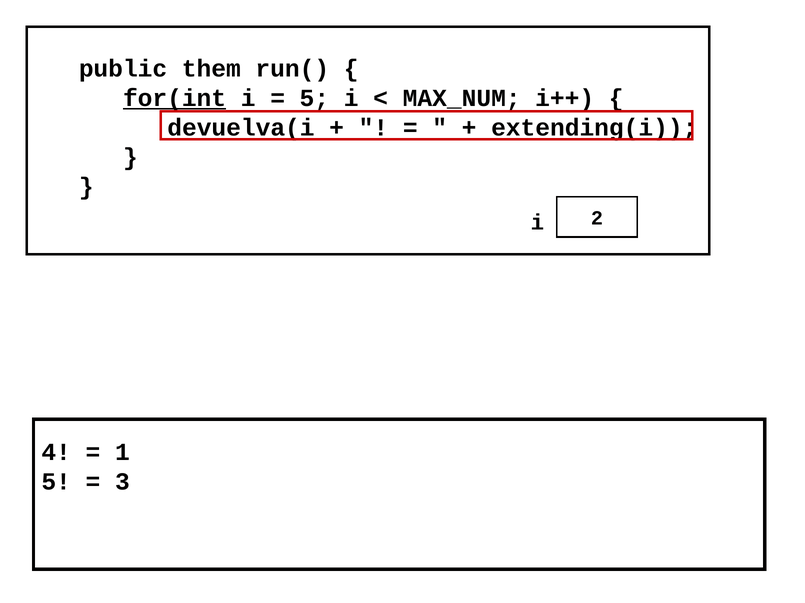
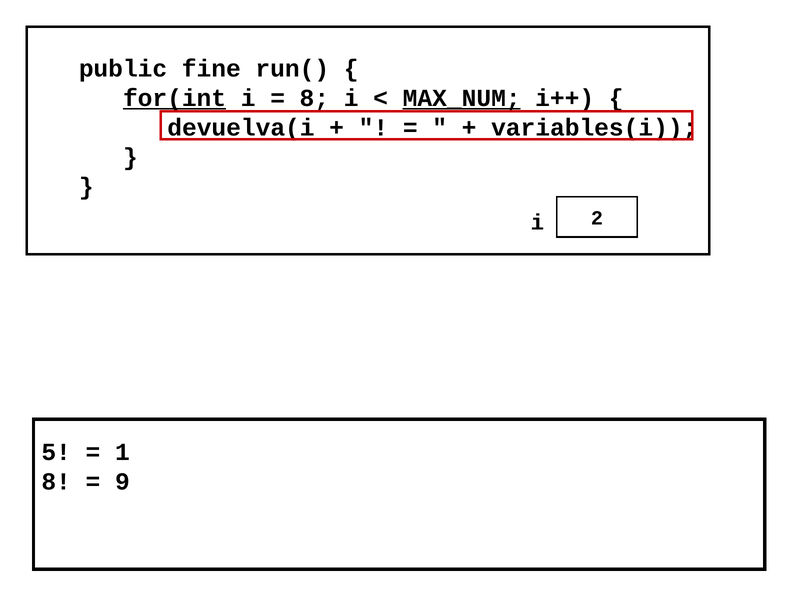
them: them -> fine (211, 69)
5: 5 -> 8 (314, 98)
MAX_NUM underline: none -> present (462, 98)
extending(i: extending(i -> variables(i (594, 128)
4: 4 -> 5 (56, 453)
5: 5 -> 8 (56, 482)
3: 3 -> 9 (122, 482)
